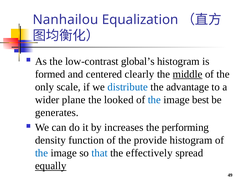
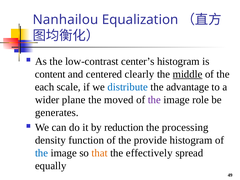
global’s: global’s -> center’s (138, 61)
formed: formed -> content (50, 74)
only: only -> each (45, 87)
looked: looked -> moved (119, 100)
the colour: blue -> purple (154, 100)
best: best -> role (201, 100)
increases: increases -> reduction (124, 127)
performing: performing -> processing (185, 127)
that colour: blue -> orange (100, 153)
equally underline: present -> none (51, 166)
